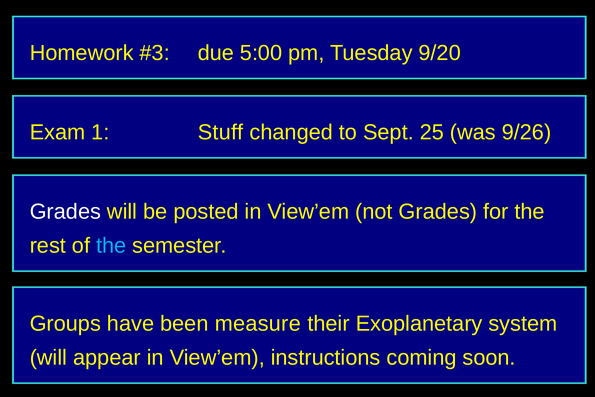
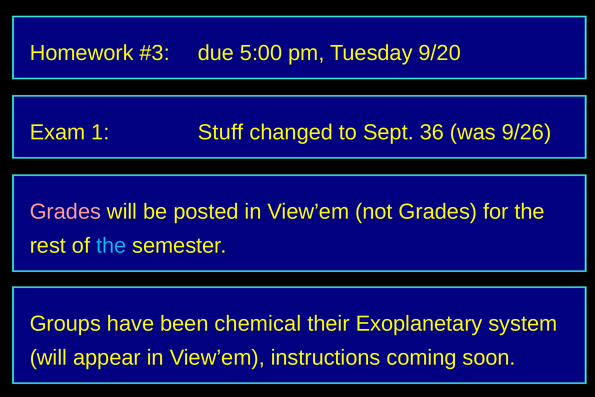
25: 25 -> 36 (432, 132)
Grades colour: white -> pink (65, 211)
measure: measure -> chemical (258, 323)
